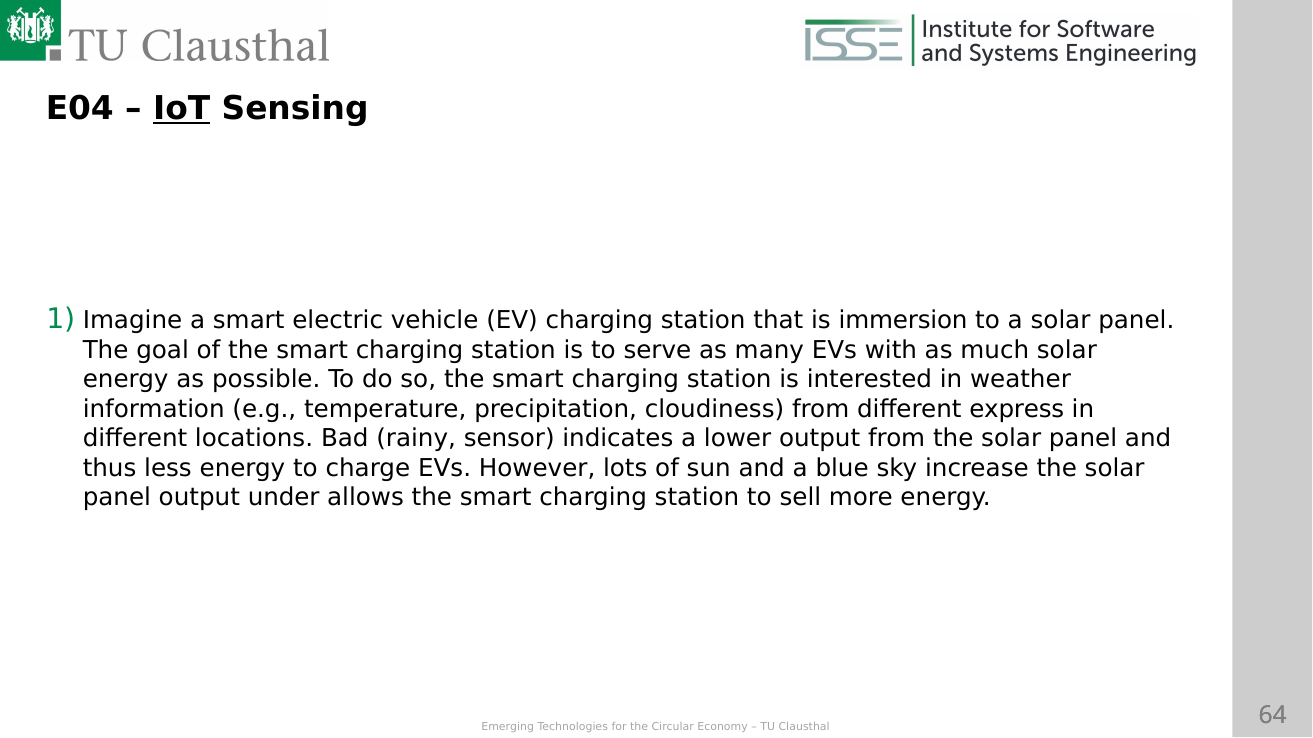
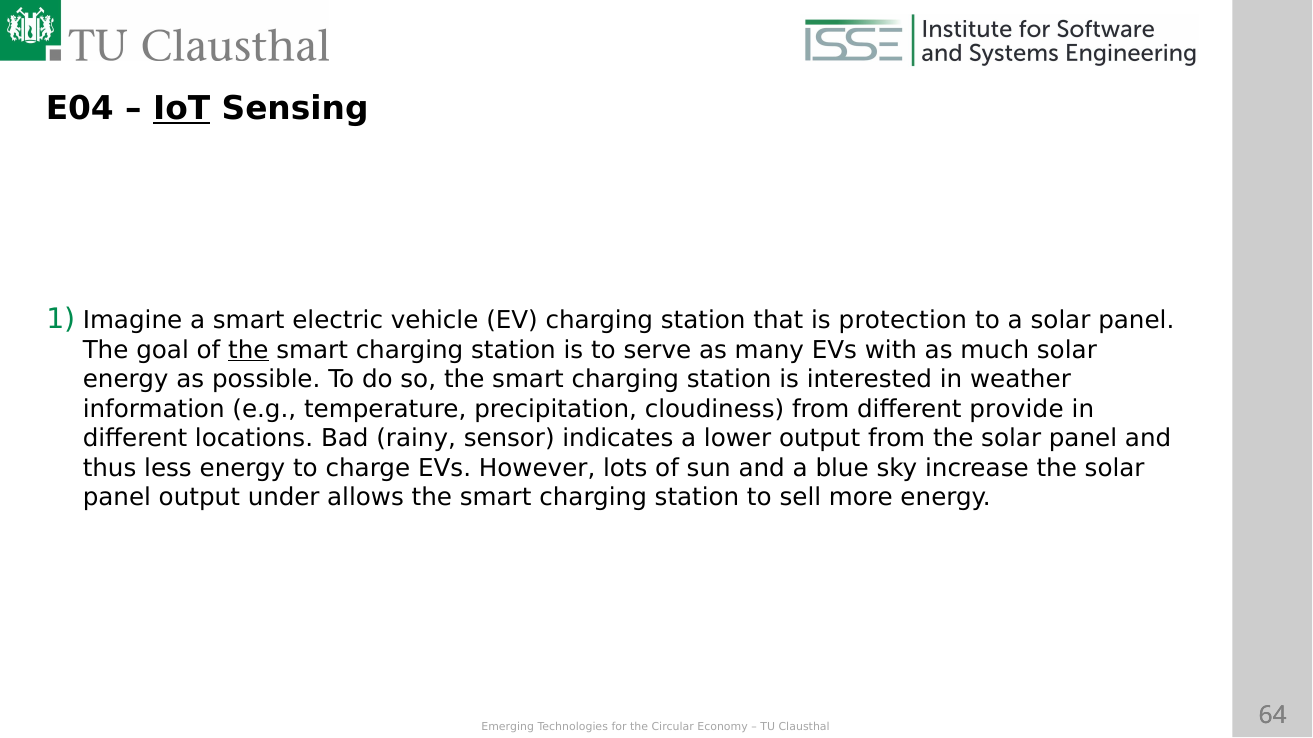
immersion: immersion -> protection (903, 321)
the underline: none -> present (248, 350)
express: express -> provide (1017, 409)
